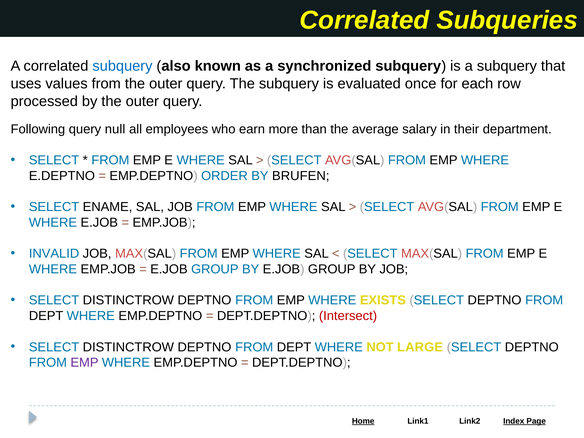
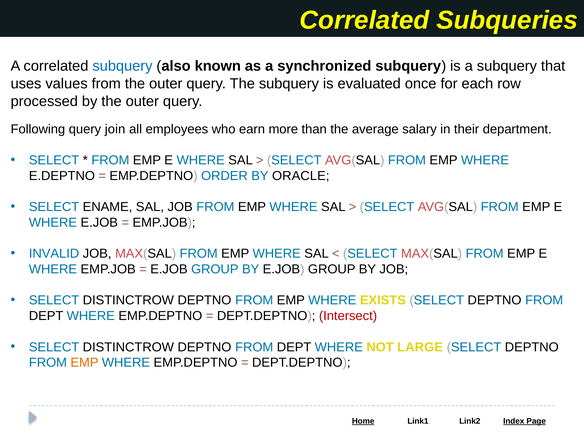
null: null -> join (115, 129)
BRUFEN: BRUFEN -> ORACLE (301, 176)
EMP colour: purple -> orange (84, 363)
